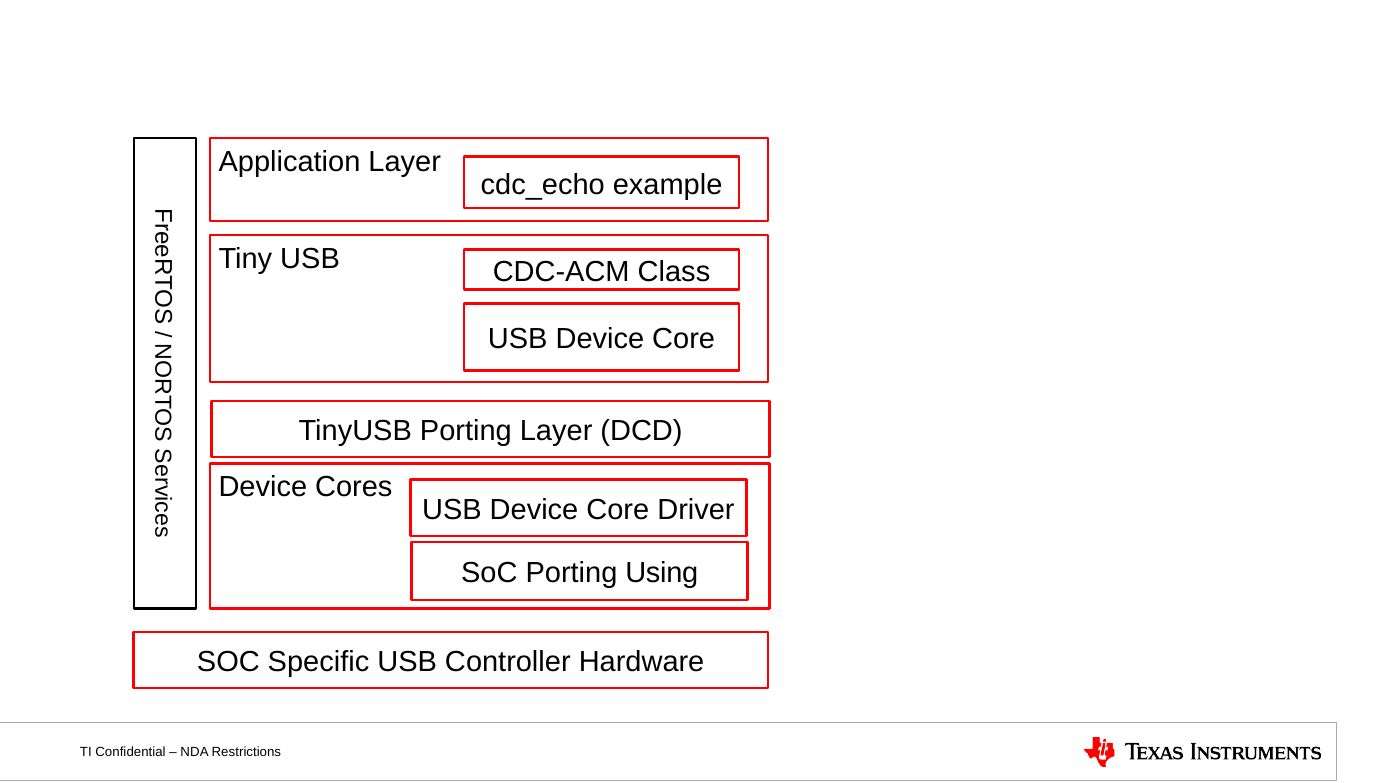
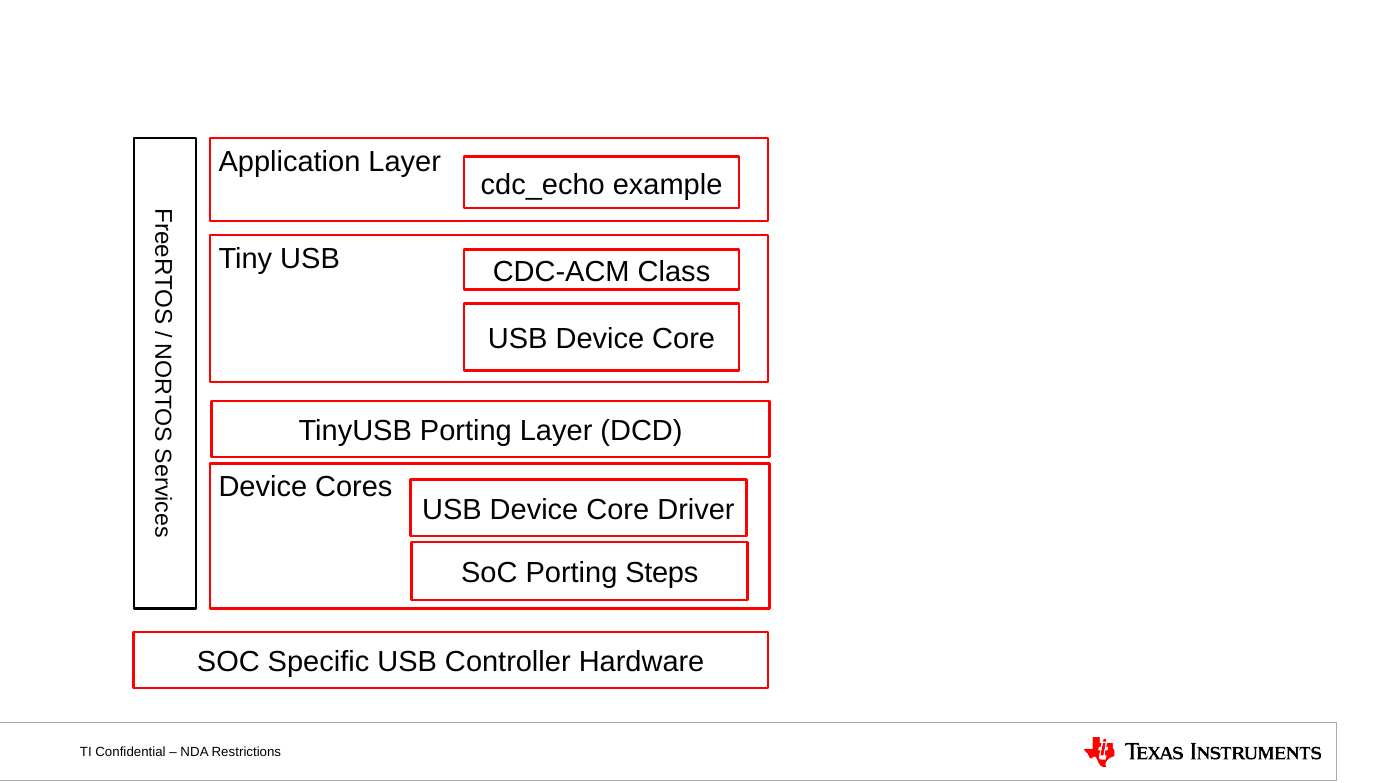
Using: Using -> Steps (662, 573)
